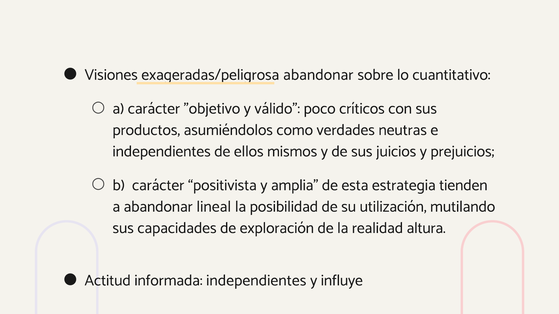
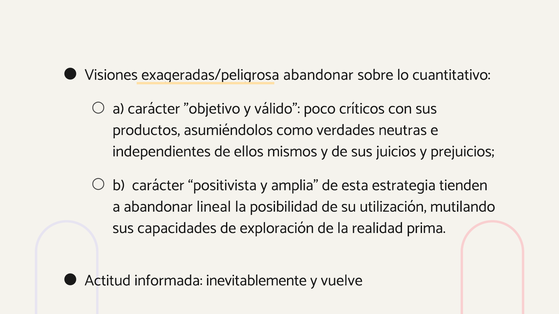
altura: altura -> prima (426, 228)
informada independientes: independientes -> inevitablemente (256, 281)
influye: influye -> vuelve (342, 281)
